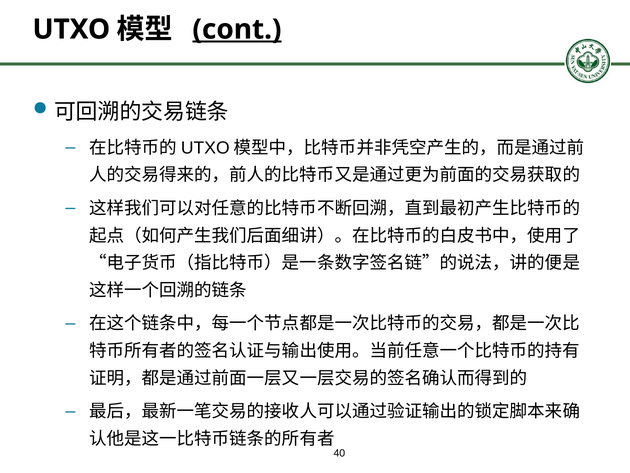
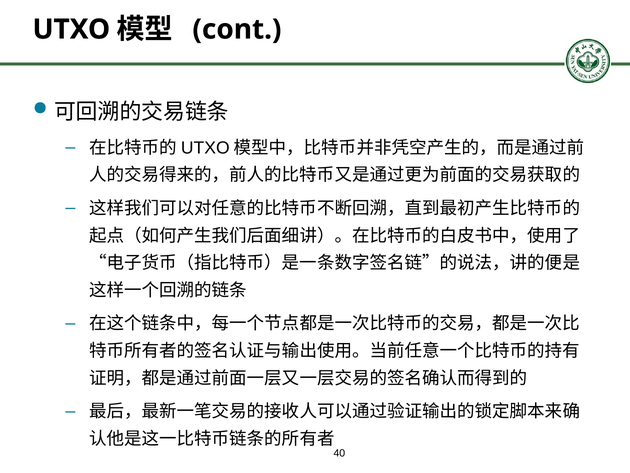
cont underline: present -> none (237, 29)
